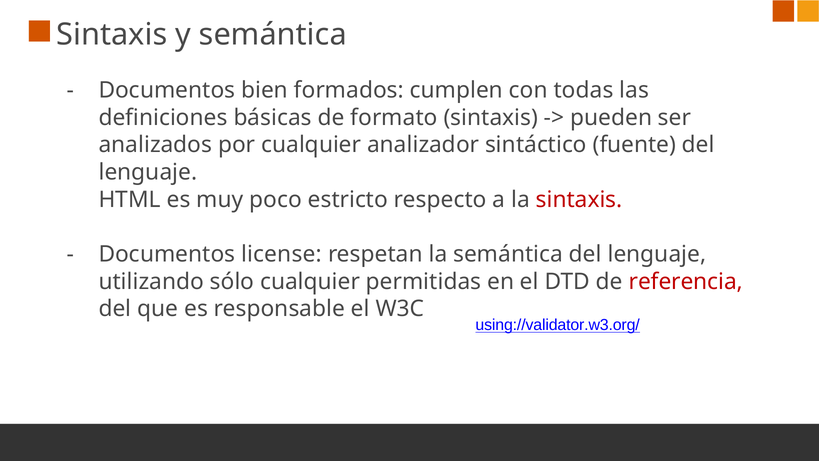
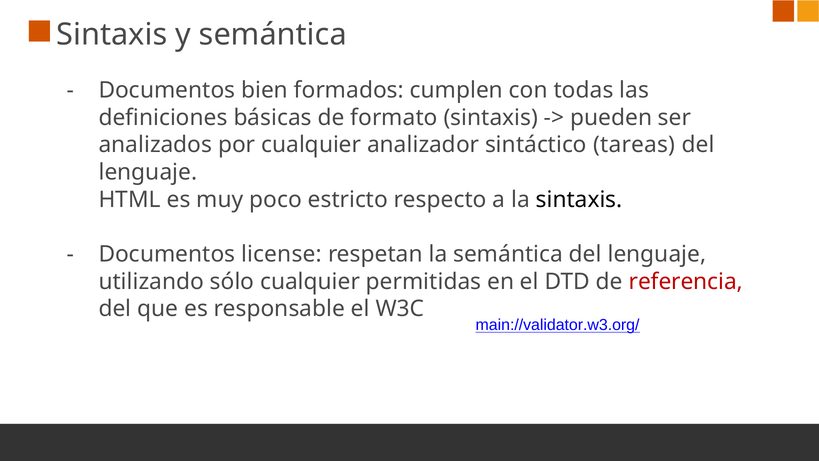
fuente: fuente -> tareas (634, 145)
sintaxis colour: red -> black (579, 199)
using://validator.w3.org/: using://validator.w3.org/ -> main://validator.w3.org/ (558, 325)
